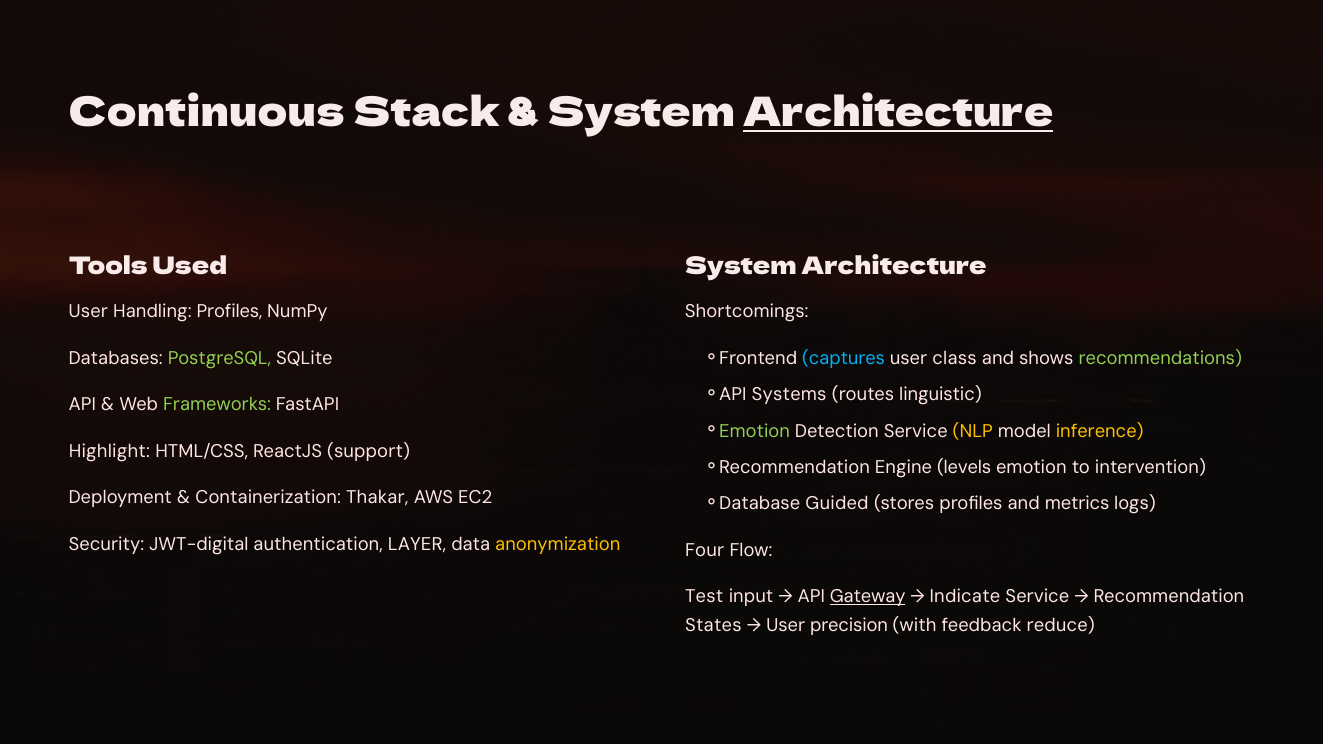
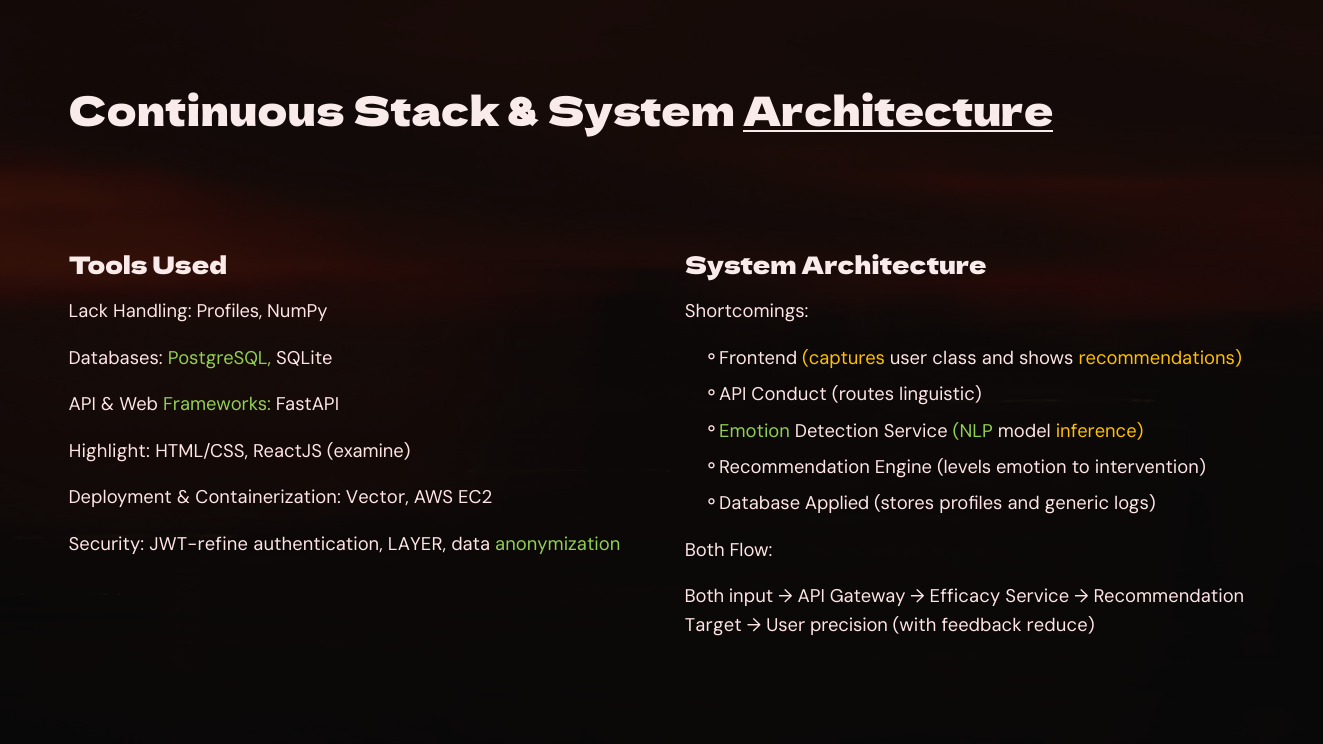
User: User -> Lack (88, 312)
captures colour: light blue -> yellow (844, 358)
recommendations colour: light green -> yellow (1160, 358)
Systems: Systems -> Conduct (789, 395)
NLP colour: yellow -> light green (973, 431)
support: support -> examine (369, 451)
Thakar: Thakar -> Vector (377, 498)
Guided: Guided -> Applied (837, 504)
metrics: metrics -> generic (1077, 504)
JWT-digital: JWT-digital -> JWT-refine (199, 545)
anonymization colour: yellow -> light green (558, 545)
Four: Four -> Both (705, 550)
Test: Test -> Both (704, 597)
Gateway underline: present -> none (868, 597)
Indicate: Indicate -> Efficacy (965, 597)
States: States -> Target (713, 626)
